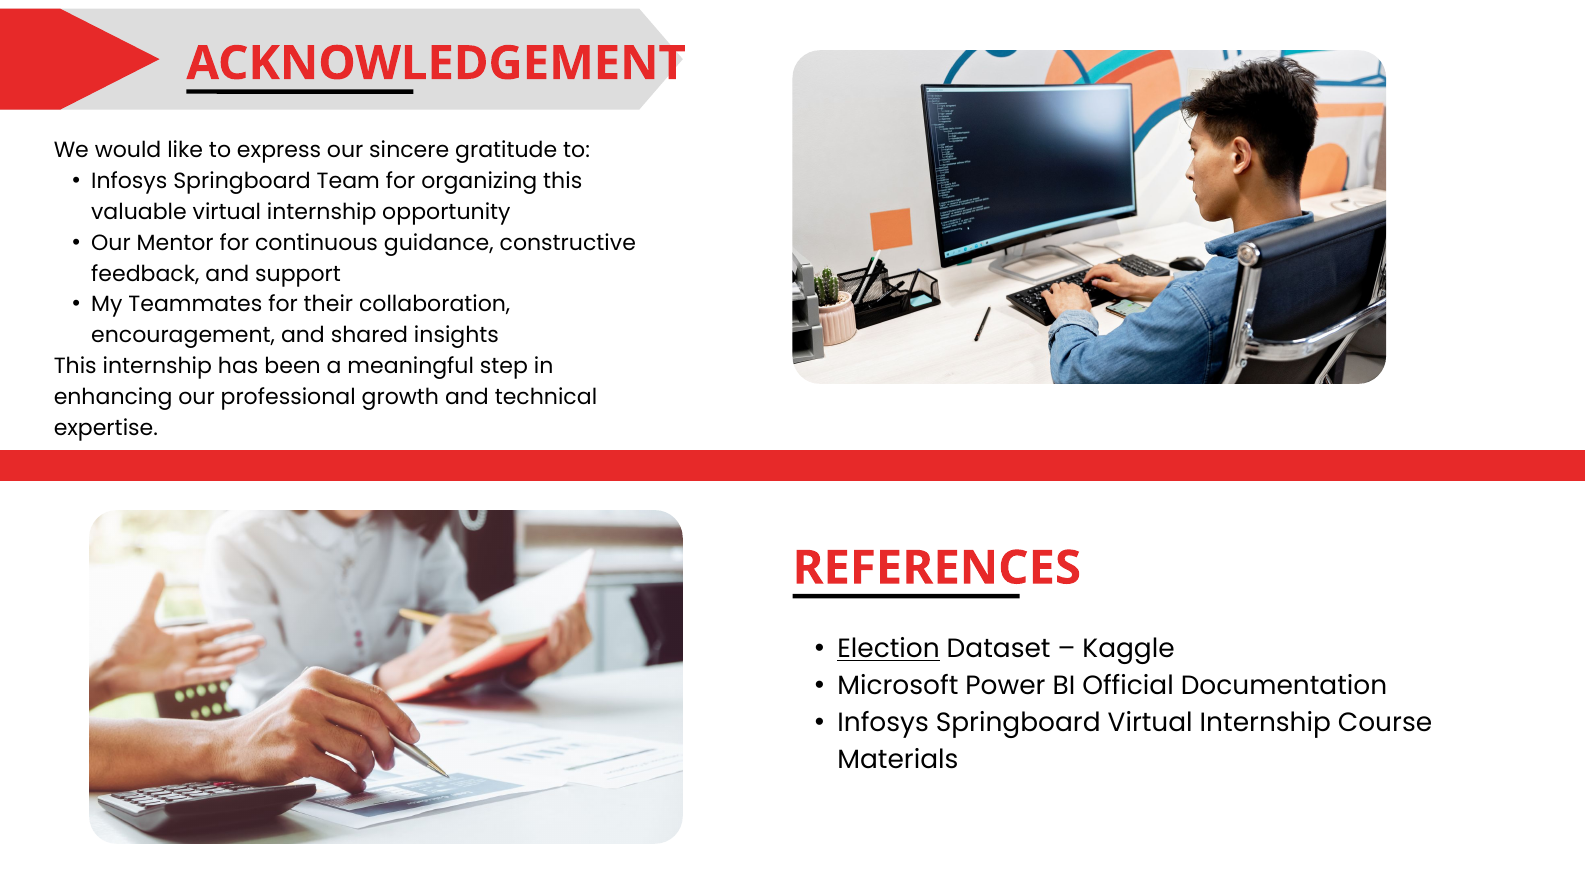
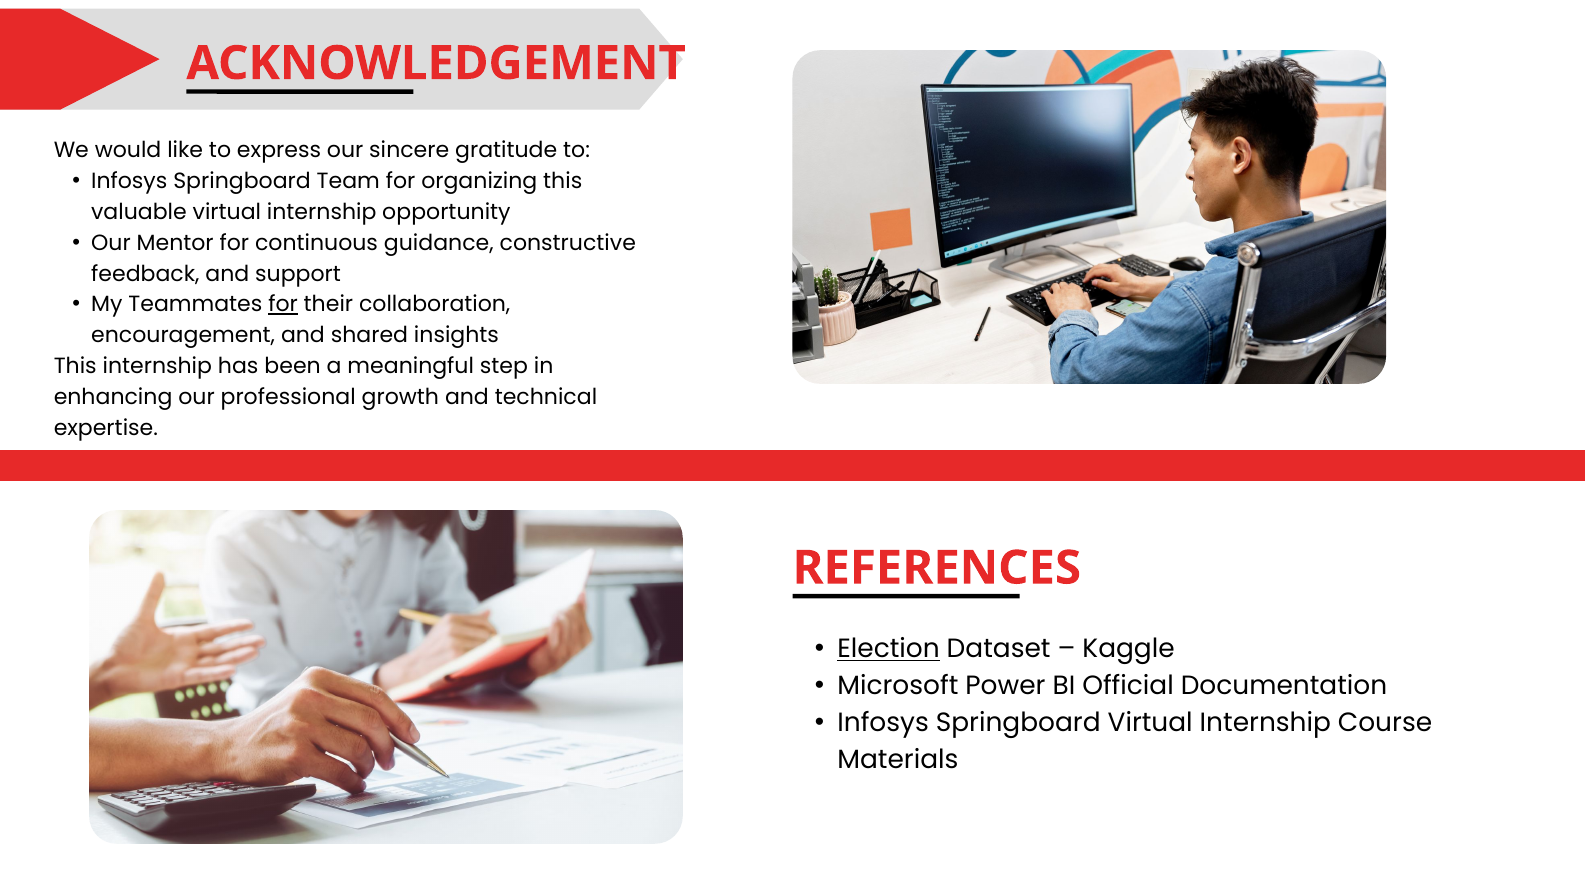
for underline: none -> present (283, 305)
